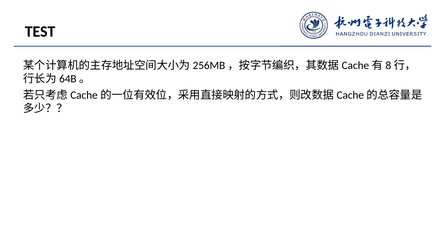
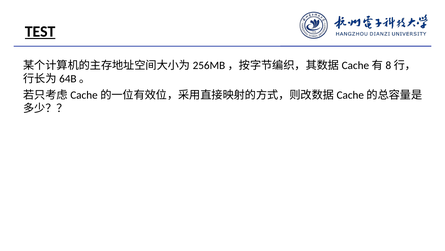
TEST underline: none -> present (40, 32)
